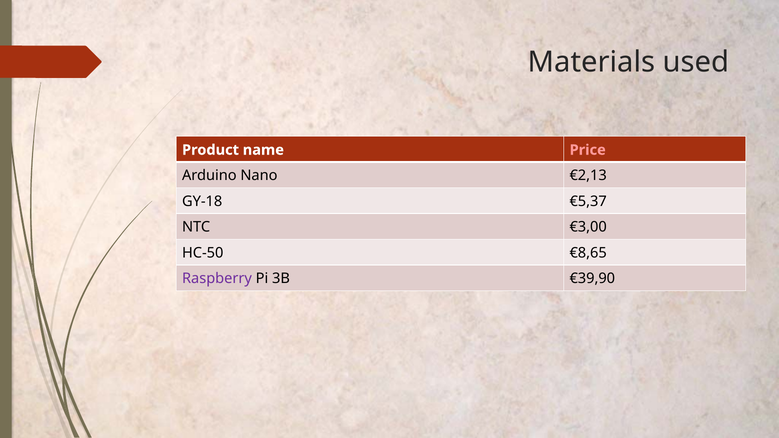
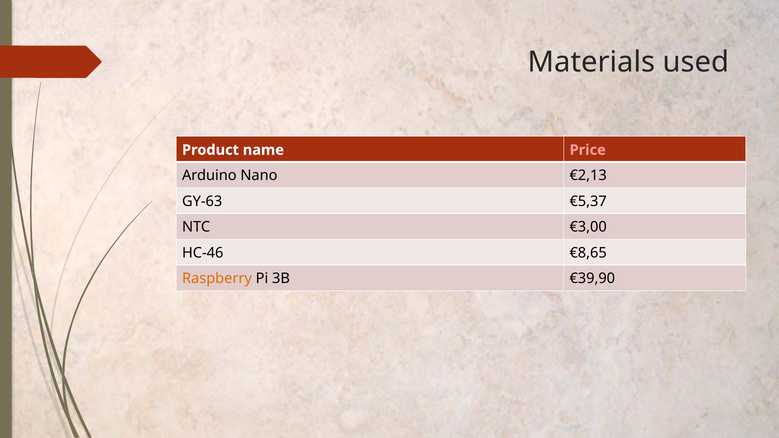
GY-18: GY-18 -> GY-63 (202, 201)
HC-50: HC-50 -> HC-46 (203, 253)
Raspberry colour: purple -> orange (217, 279)
